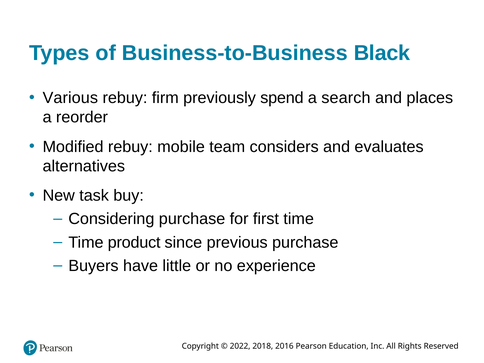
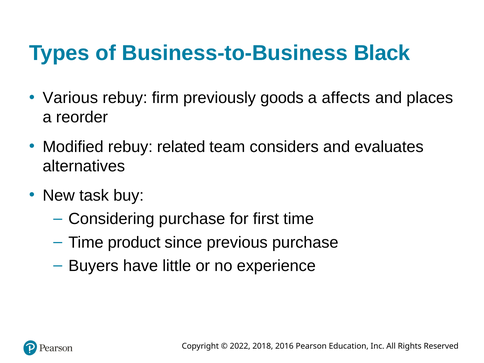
spend: spend -> goods (282, 98)
search: search -> affects (346, 98)
mobile: mobile -> related (181, 147)
